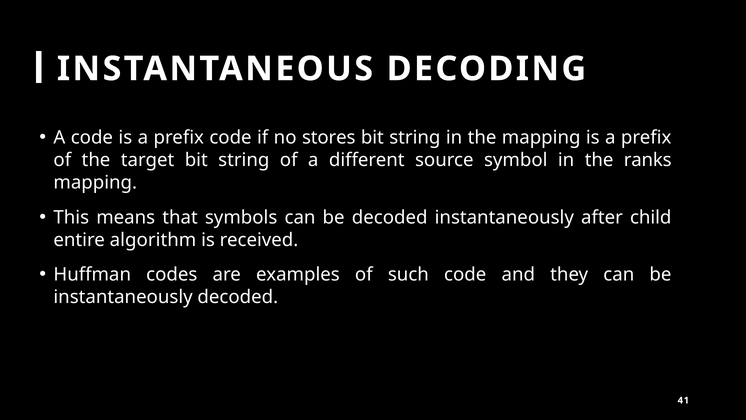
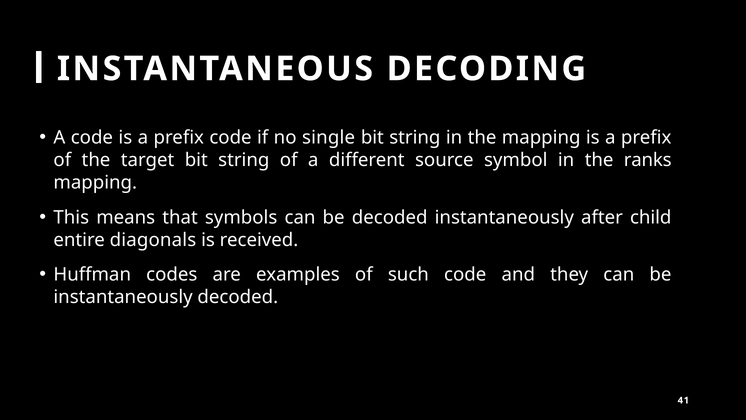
stores: stores -> single (329, 138)
algorithm: algorithm -> diagonals (153, 240)
